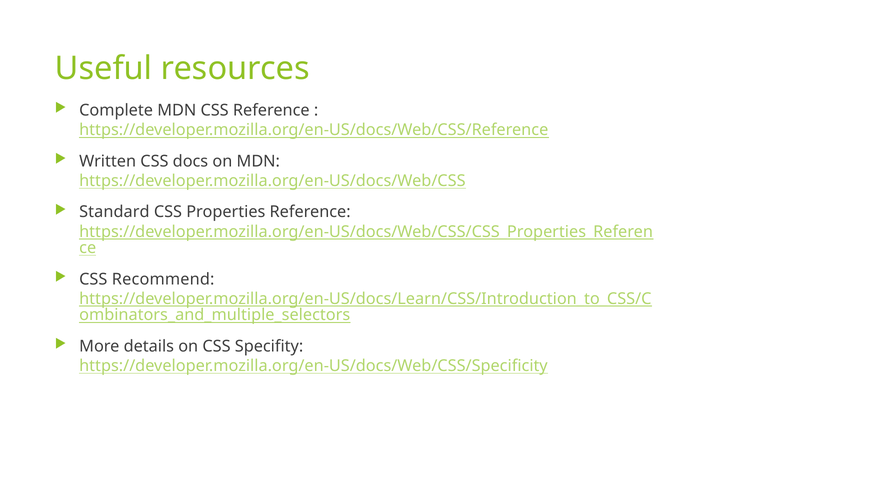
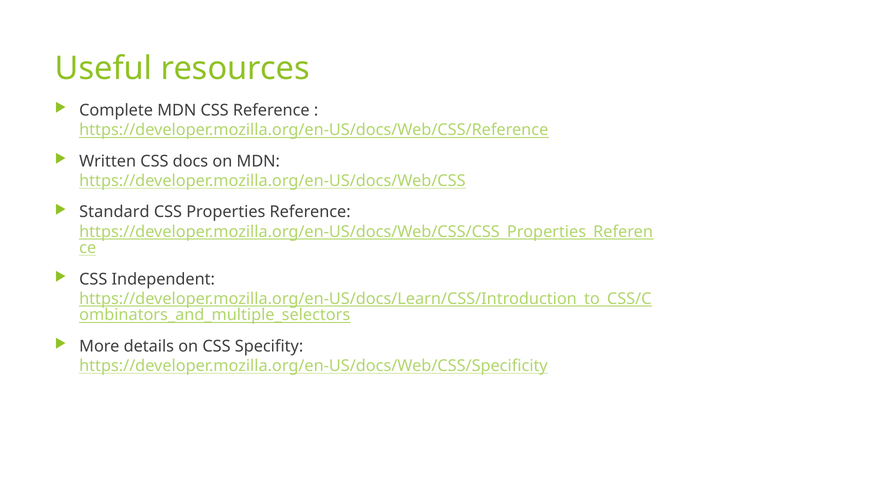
Recommend: Recommend -> Independent (163, 279)
